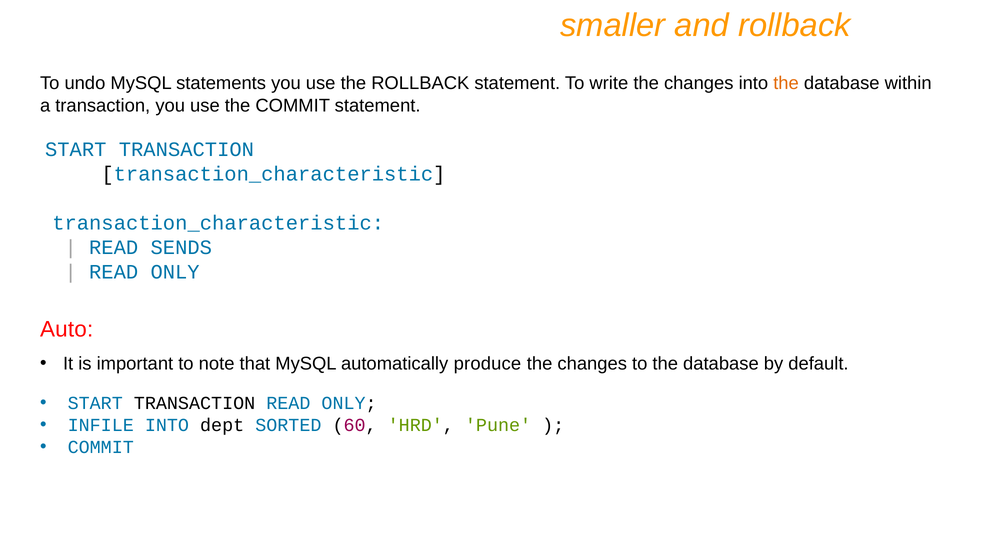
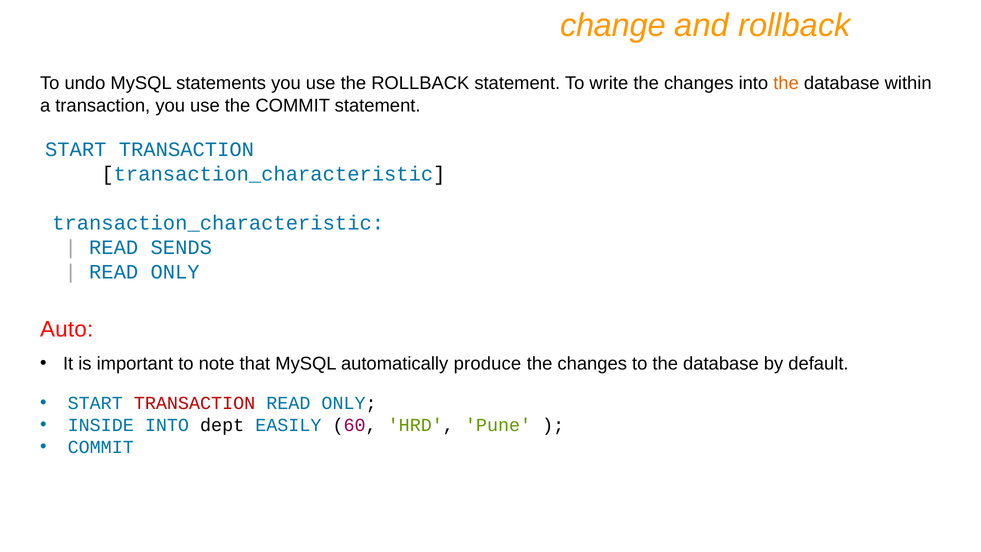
smaller: smaller -> change (613, 26)
TRANSACTION colour: black -> red (195, 403)
INFILE: INFILE -> INSIDE (101, 425)
SORTED: SORTED -> EASILY (288, 425)
